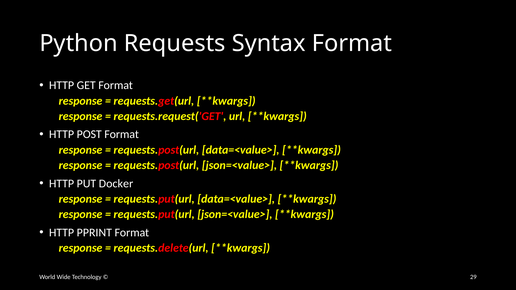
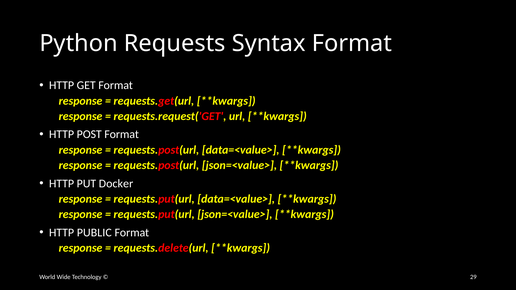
PPRINT: PPRINT -> PUBLIC (94, 233)
